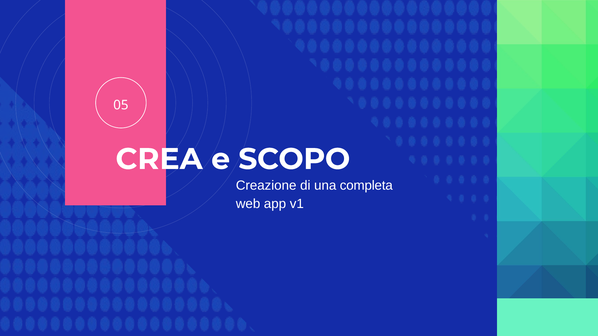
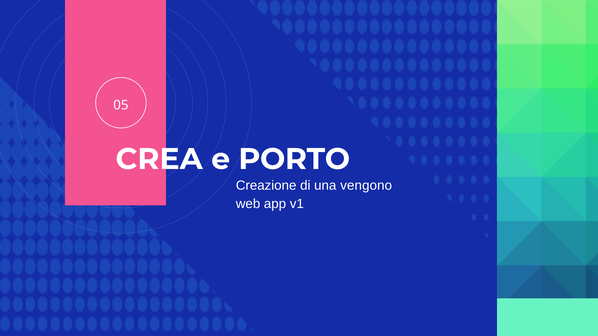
SCOPO: SCOPO -> PORTO (294, 159)
completa: completa -> vengono (366, 186)
